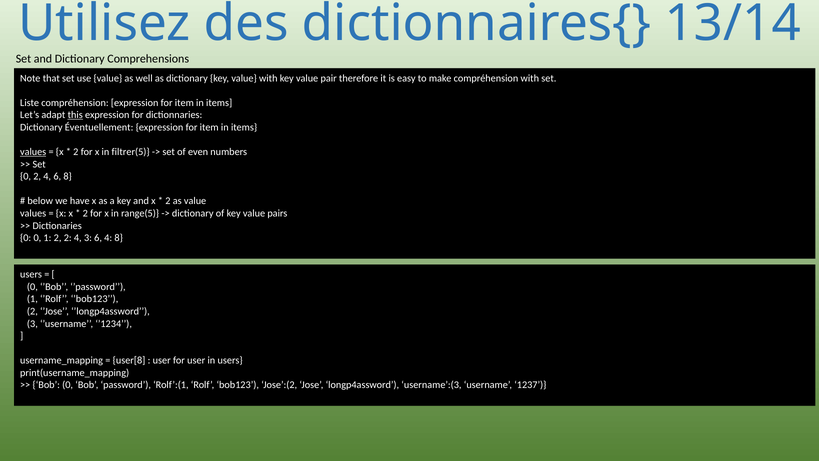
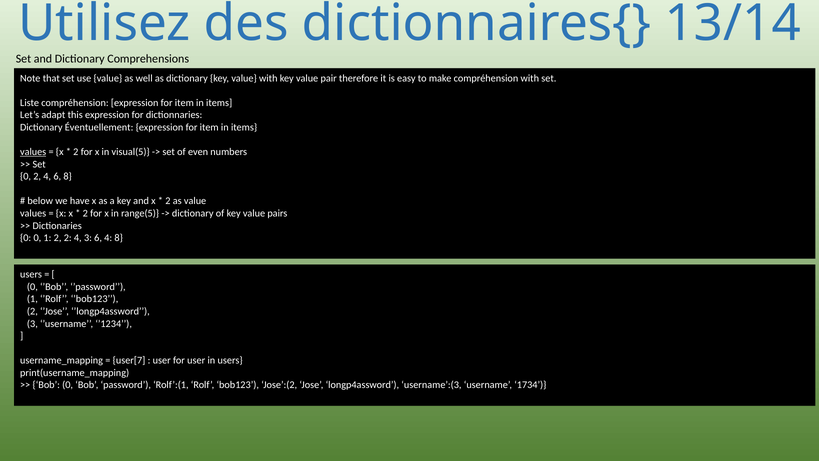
this underline: present -> none (75, 115)
filtrer(5: filtrer(5 -> visual(5 (131, 152)
user[8: user[8 -> user[7 (129, 360)
1237: 1237 -> 1734 (530, 385)
